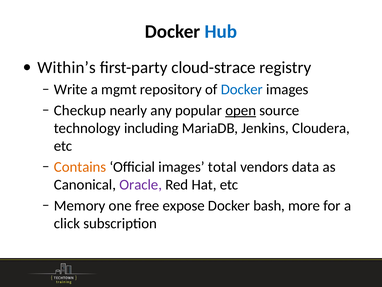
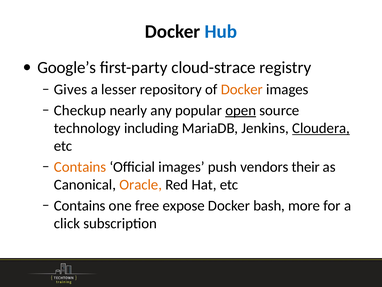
Within’s: Within’s -> Google’s (67, 67)
Write: Write -> Gives (71, 89)
mgmt: mgmt -> lesser (119, 89)
Docker colour: blue -> orange (242, 89)
Cloudera underline: none -> present (321, 128)
total: total -> push (222, 167)
data: data -> their (306, 167)
Oracle colour: purple -> orange (141, 184)
Memory: Memory -> Contains (80, 205)
